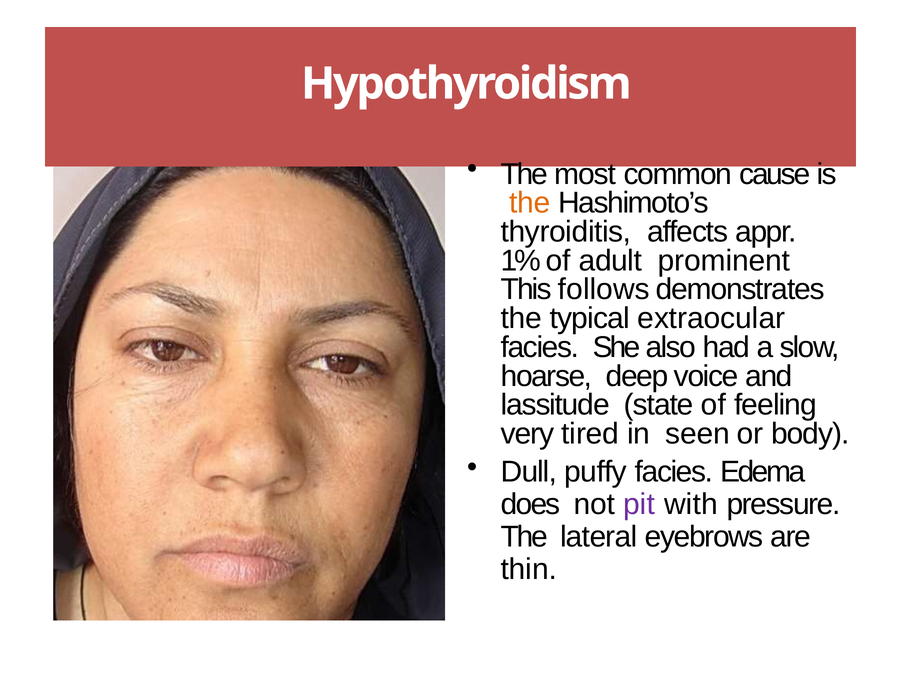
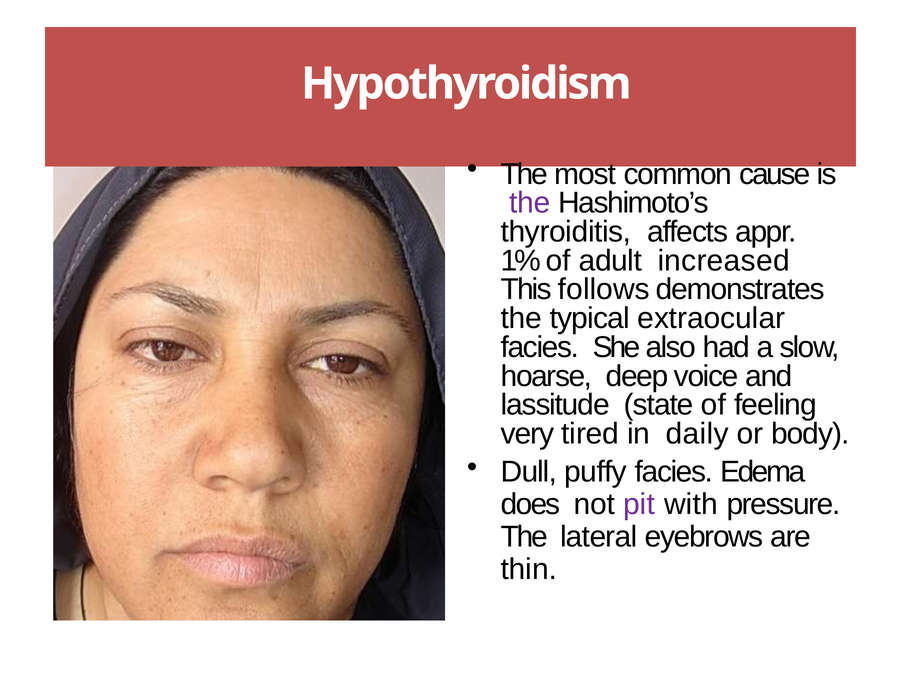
the colour: orange -> purple (530, 203)
prominent: prominent -> increased (724, 261)
seen: seen -> daily (697, 434)
